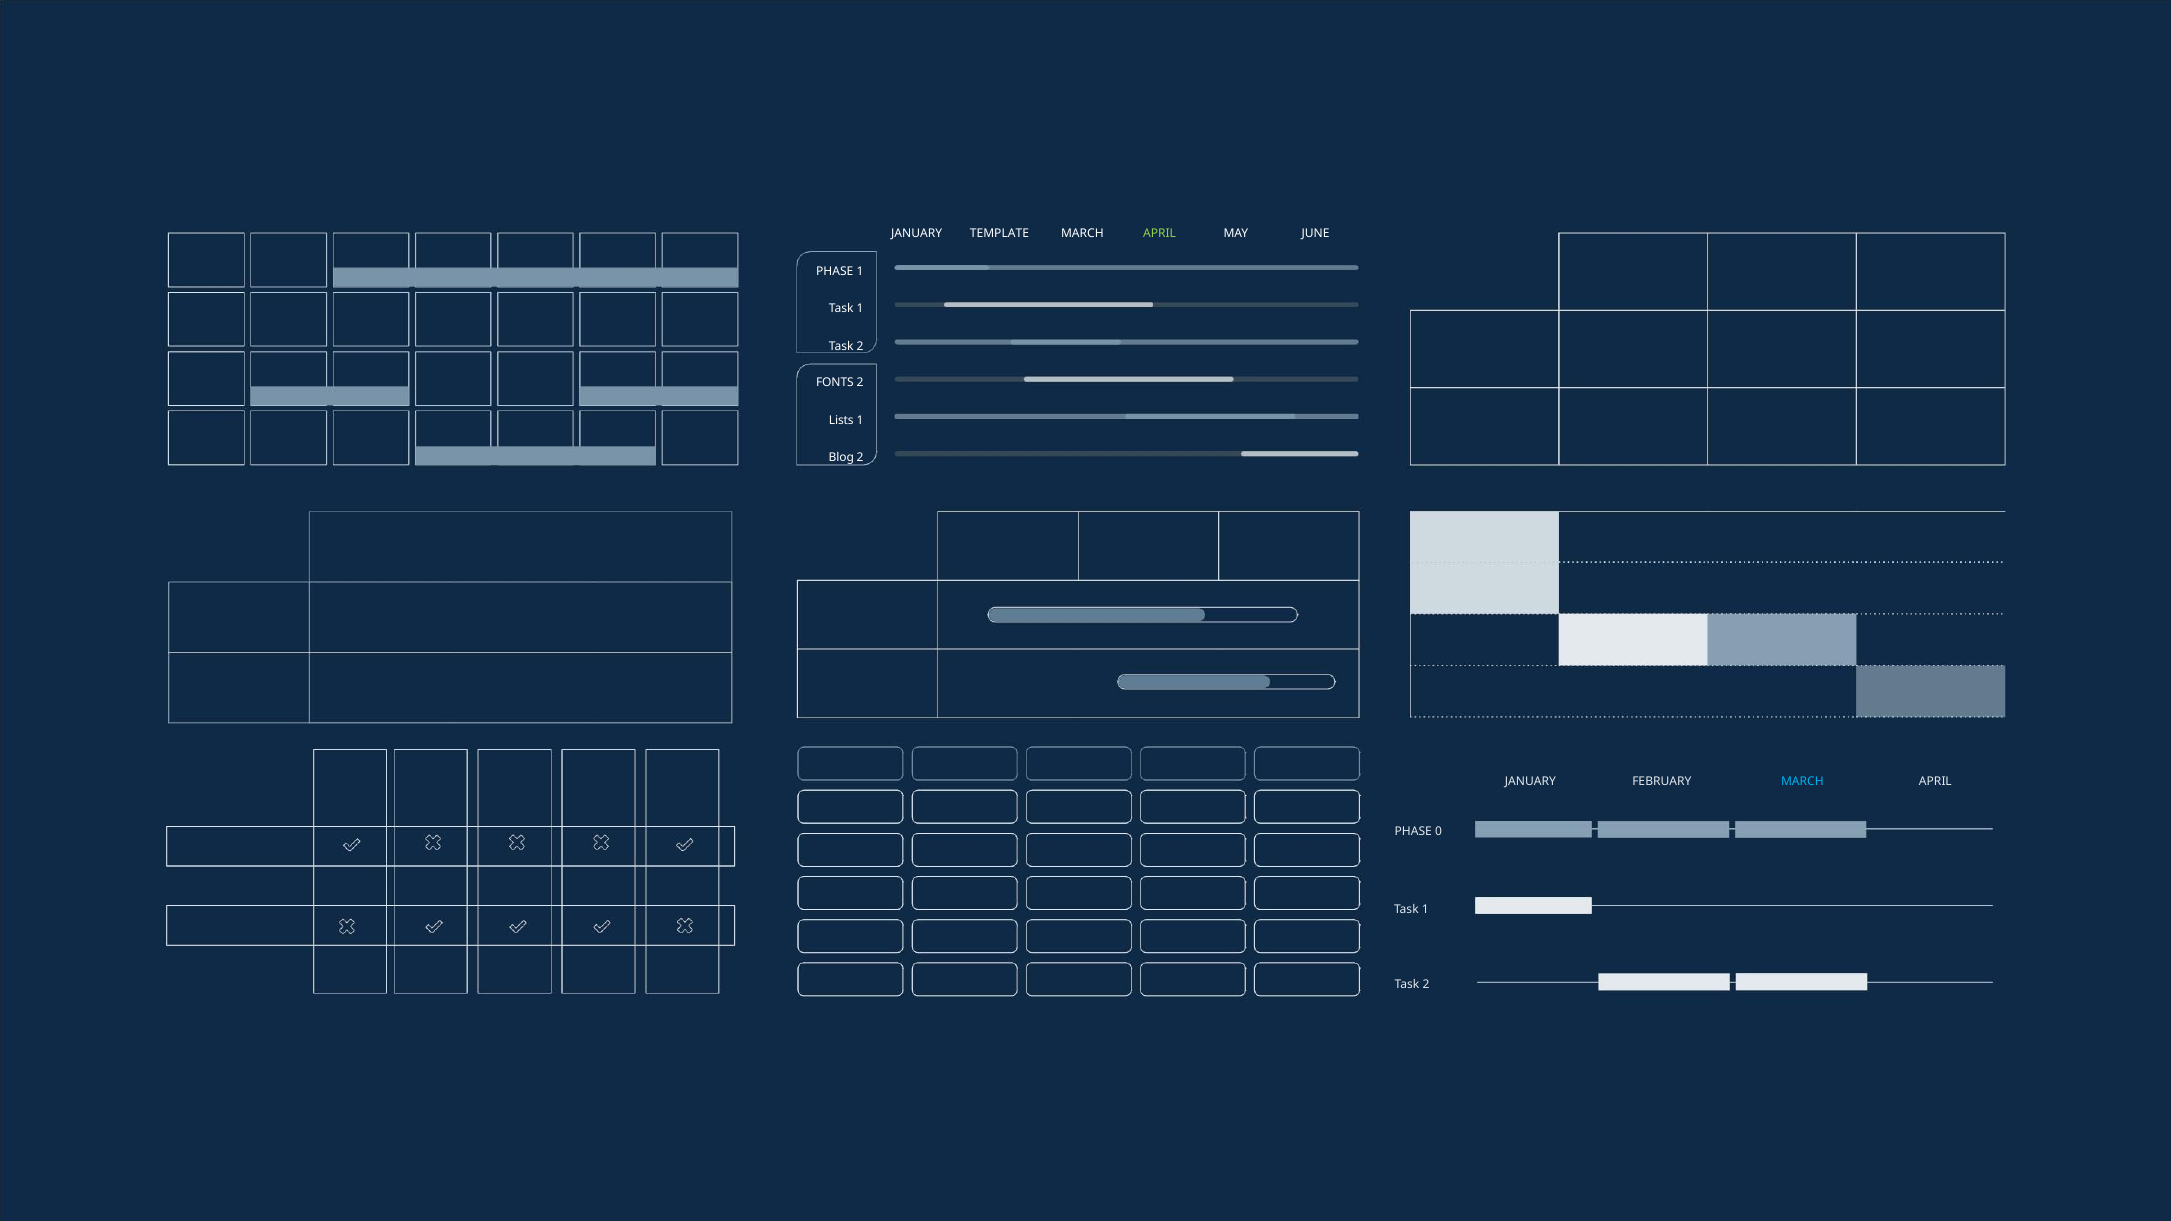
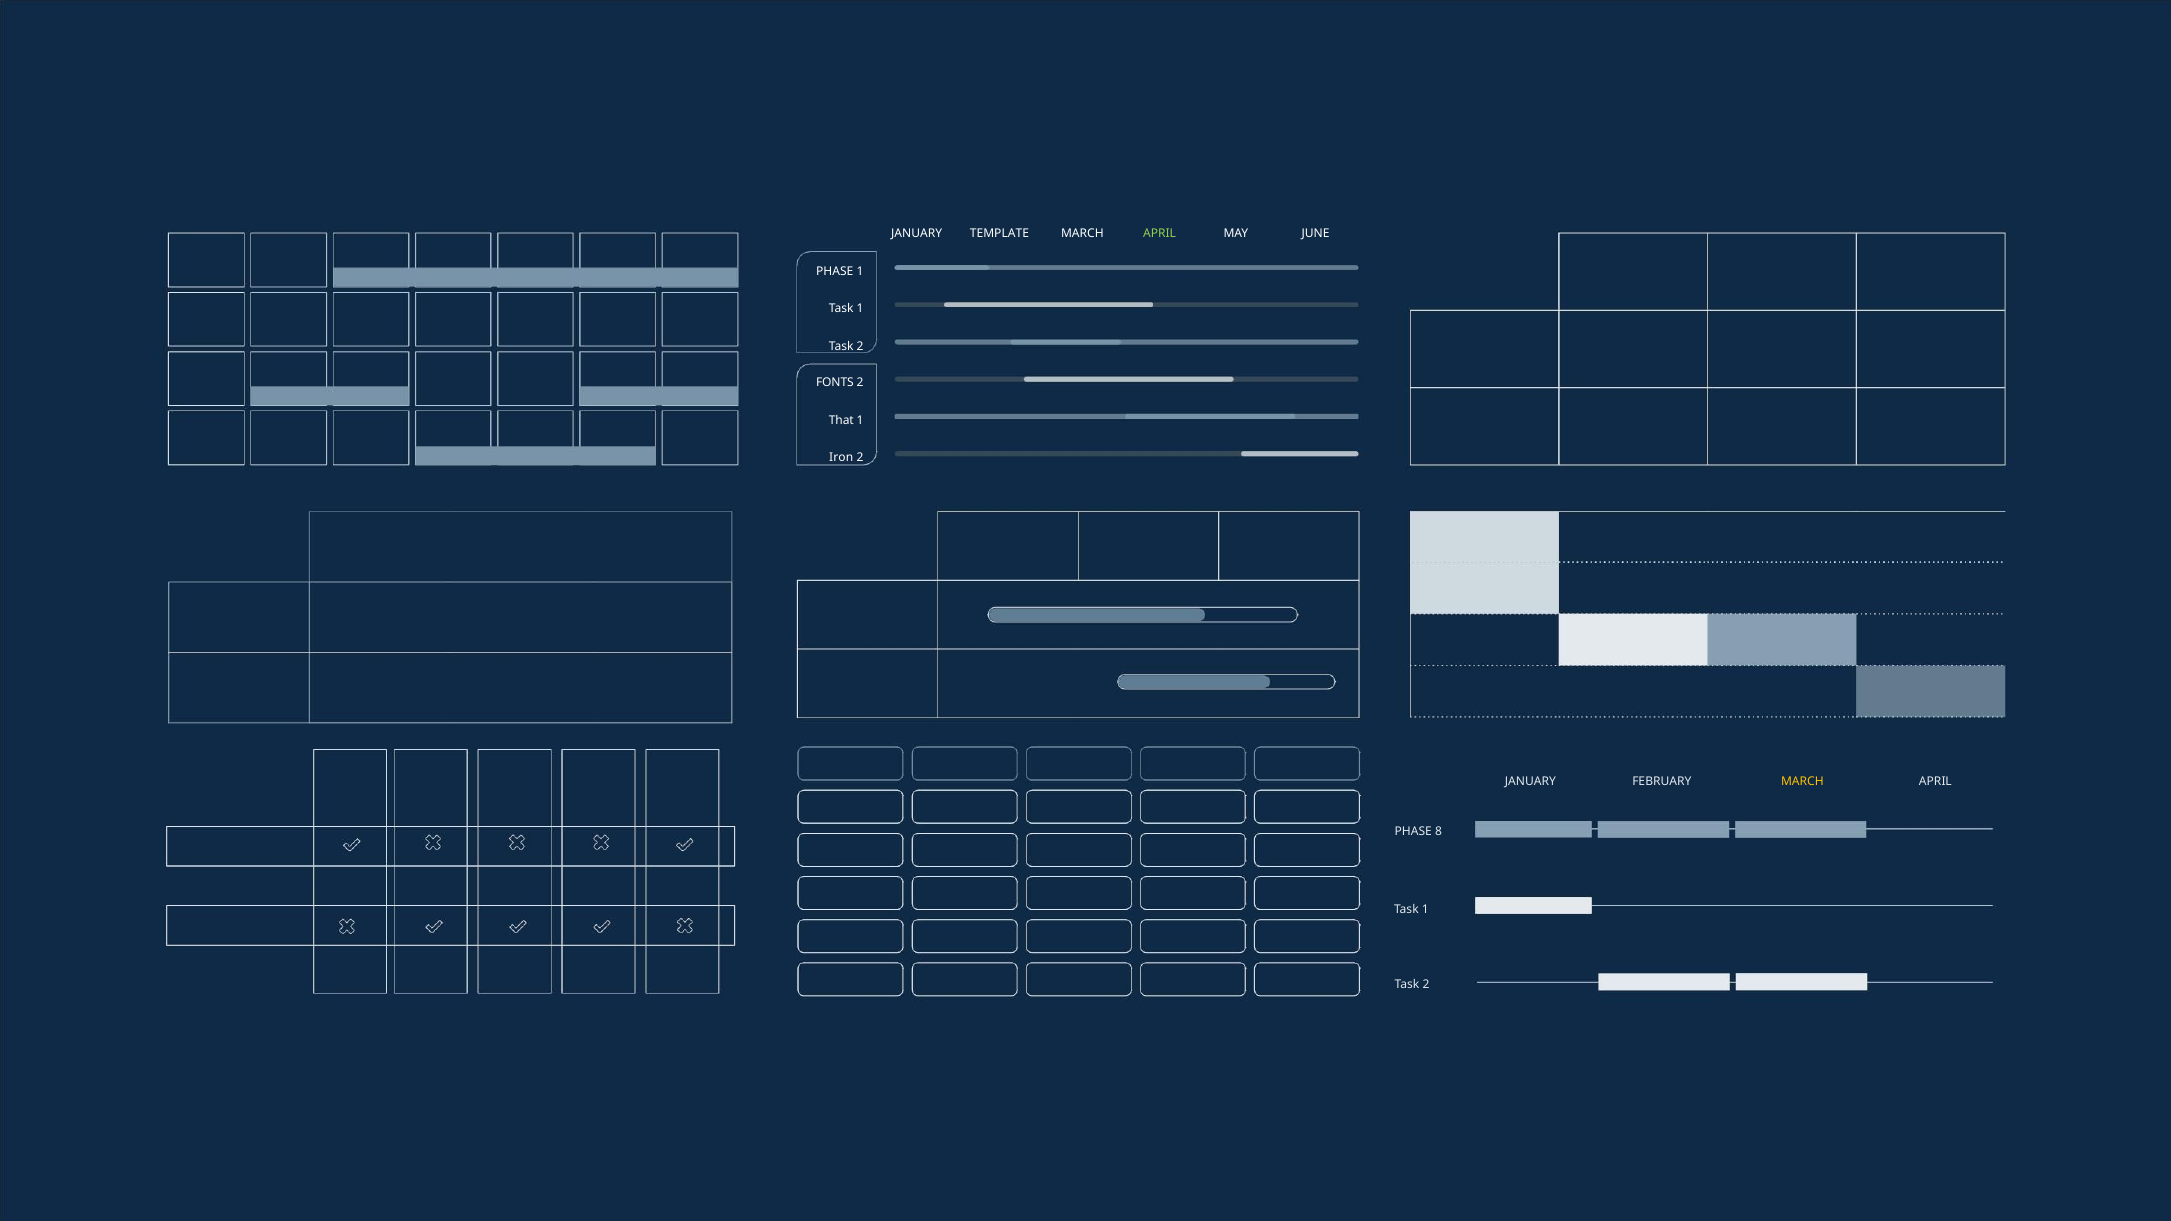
Lists: Lists -> That (841, 421)
Blog: Blog -> Iron (841, 458)
MARCH colour: light blue -> yellow (1802, 782)
0: 0 -> 8 (1439, 832)
